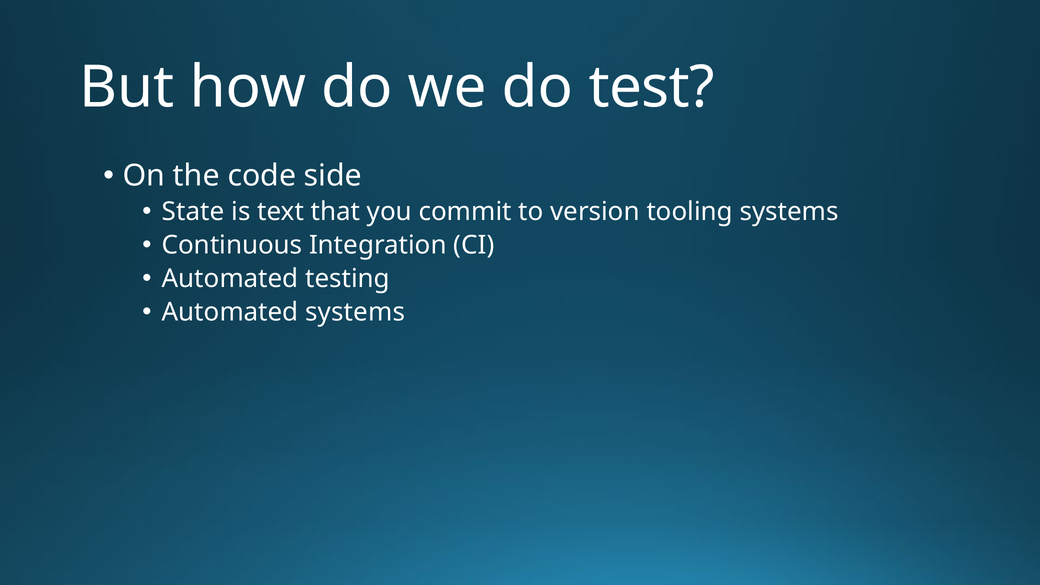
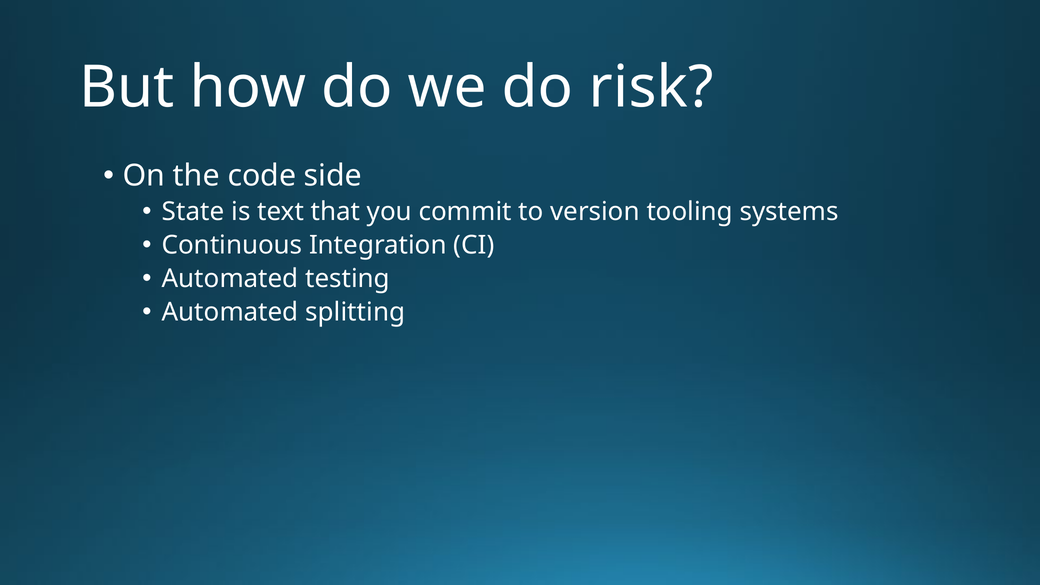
test: test -> risk (651, 87)
Automated systems: systems -> splitting (355, 312)
